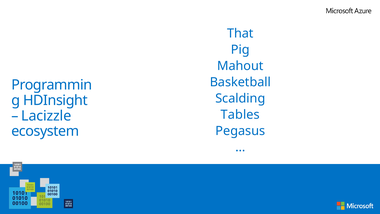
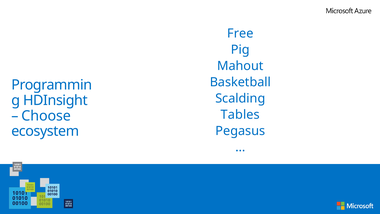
That: That -> Free (240, 33)
Lacizzle: Lacizzle -> Choose (46, 116)
